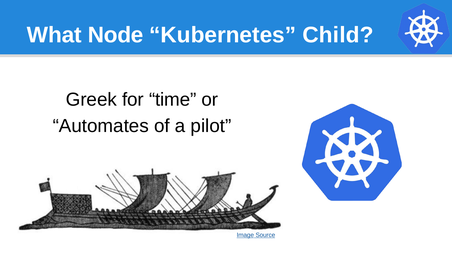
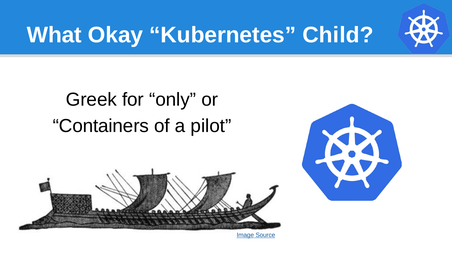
Node: Node -> Okay (116, 35)
time: time -> only (173, 100)
Automates: Automates -> Containers (101, 126)
